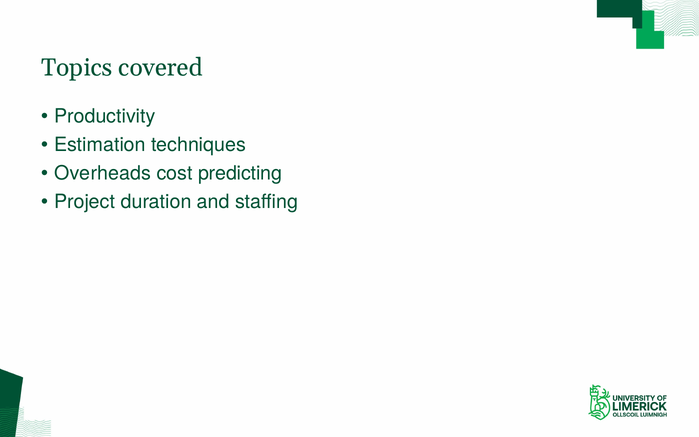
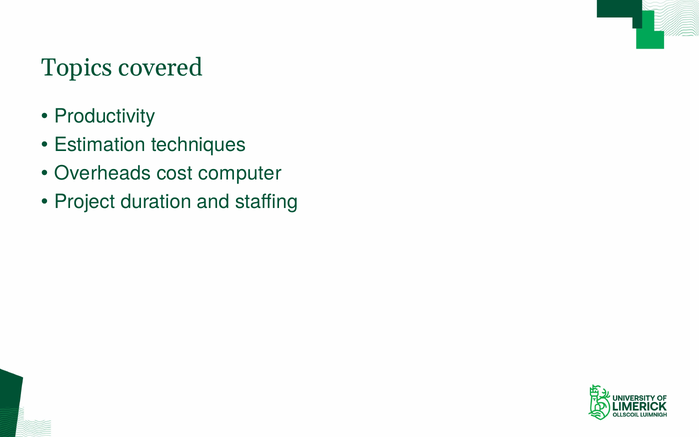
predicting: predicting -> computer (240, 173)
